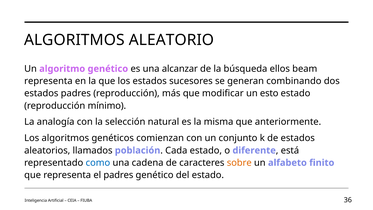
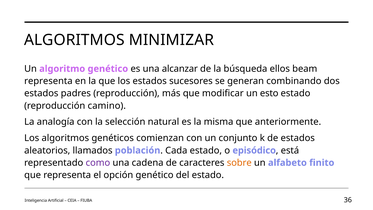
ALEATORIO: ALEATORIO -> MINIMIZAR (171, 40)
mínimo: mínimo -> camino (107, 106)
diferente: diferente -> episódico (254, 150)
como colour: blue -> purple (98, 163)
el padres: padres -> opción (118, 175)
